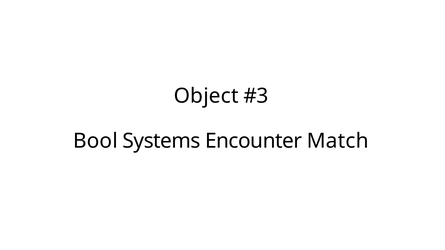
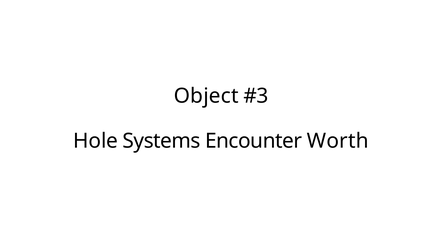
Bool: Bool -> Hole (96, 141)
Match: Match -> Worth (338, 141)
